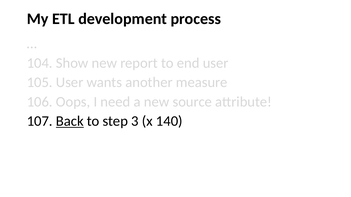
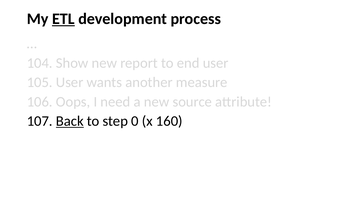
ETL underline: none -> present (63, 19)
3: 3 -> 0 (135, 121)
140: 140 -> 160 (169, 121)
